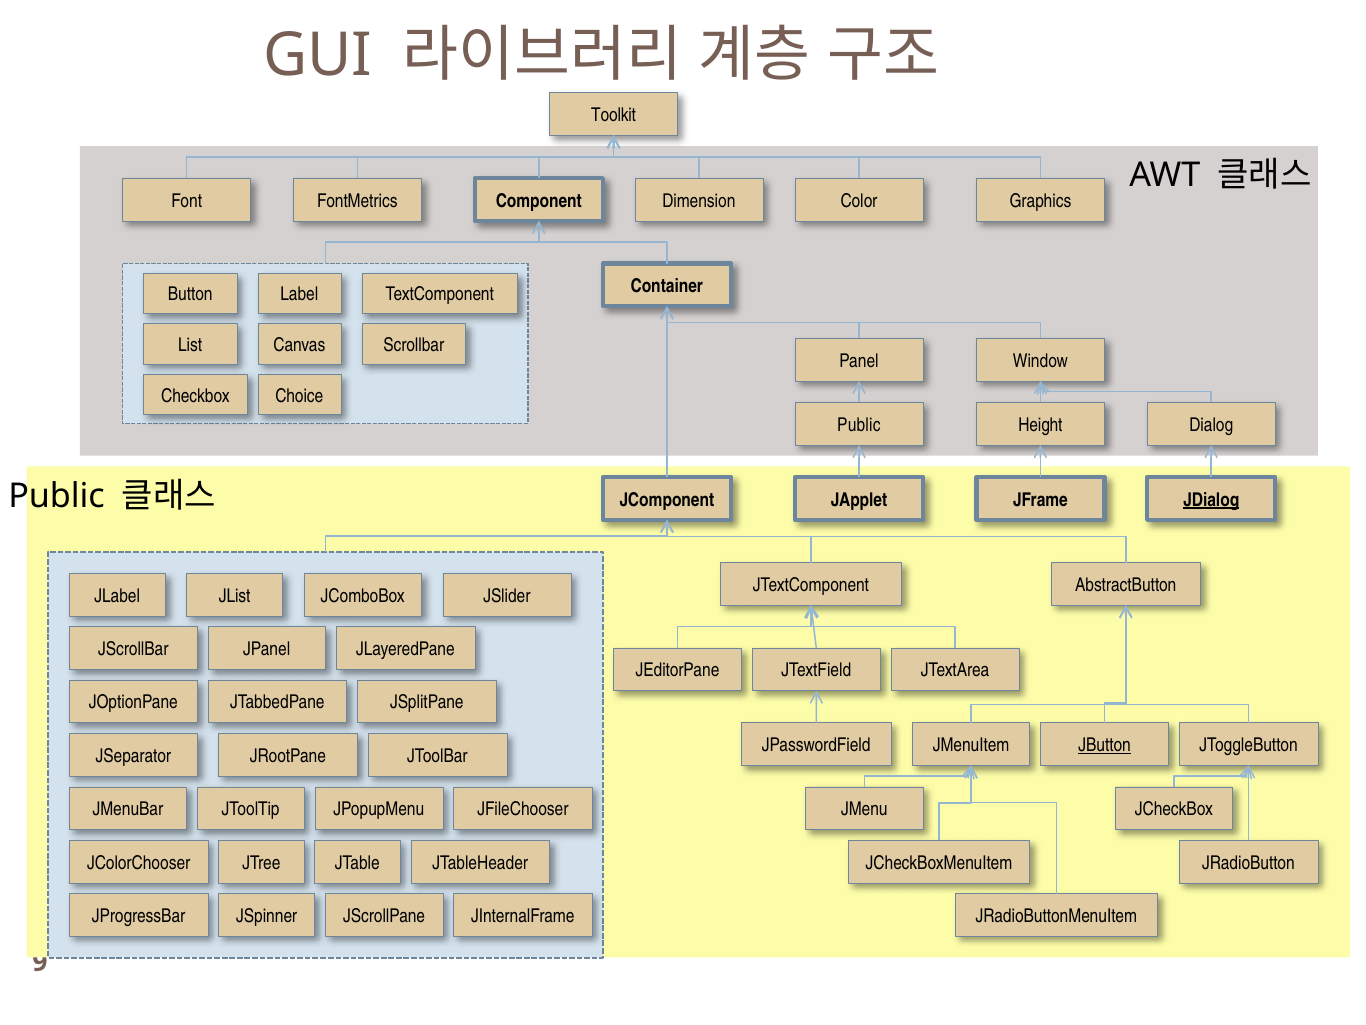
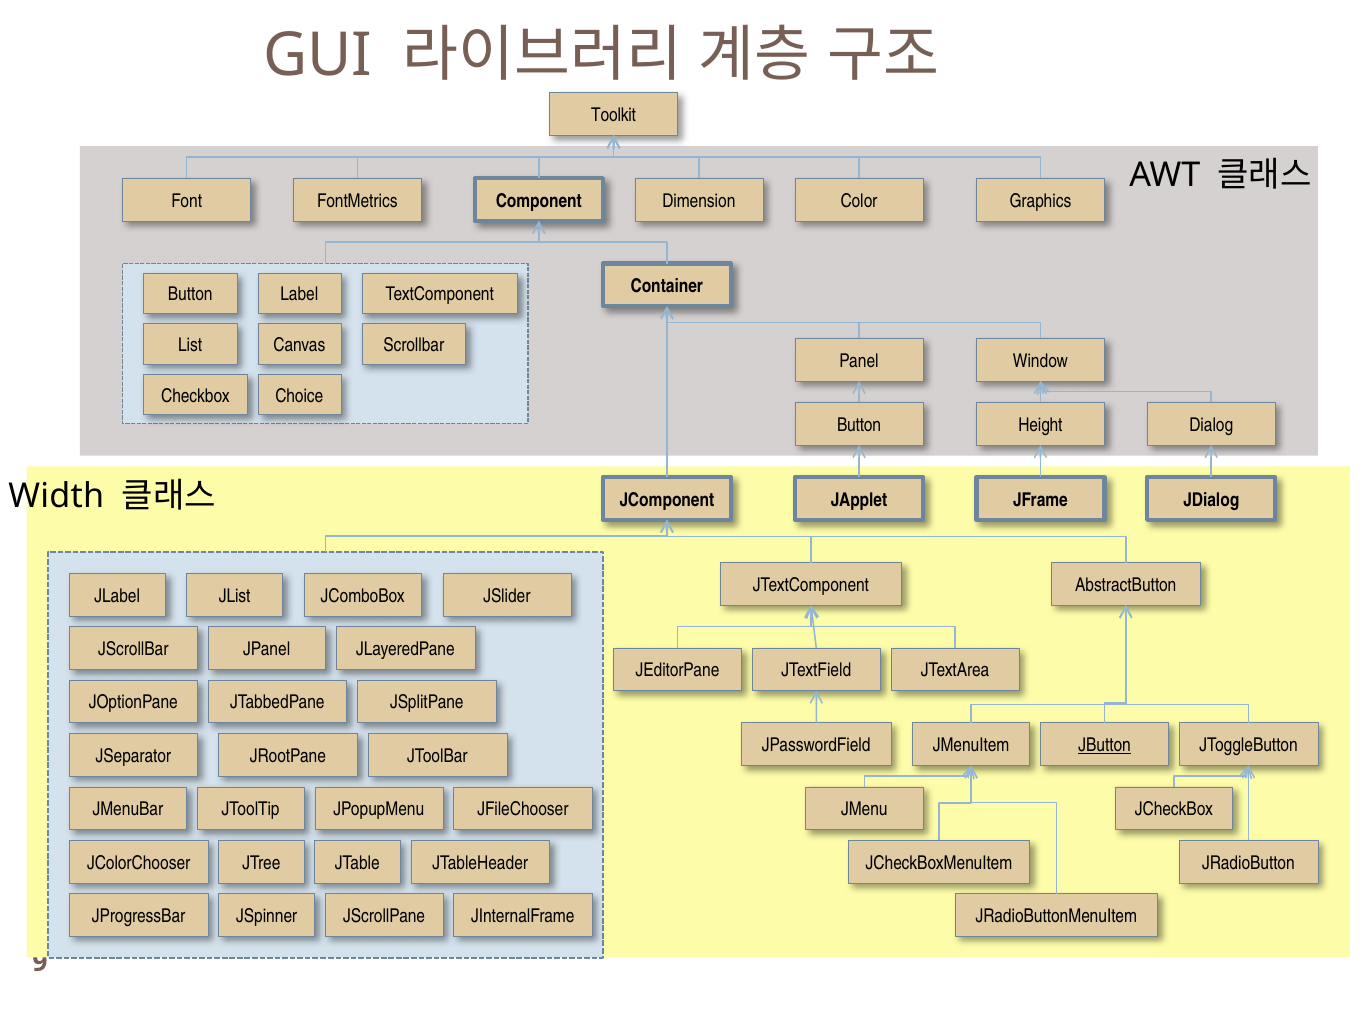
Public: Public -> Button (859, 425)
Public: Public -> Width (56, 496)
JDialog underline: present -> none (1211, 500)
